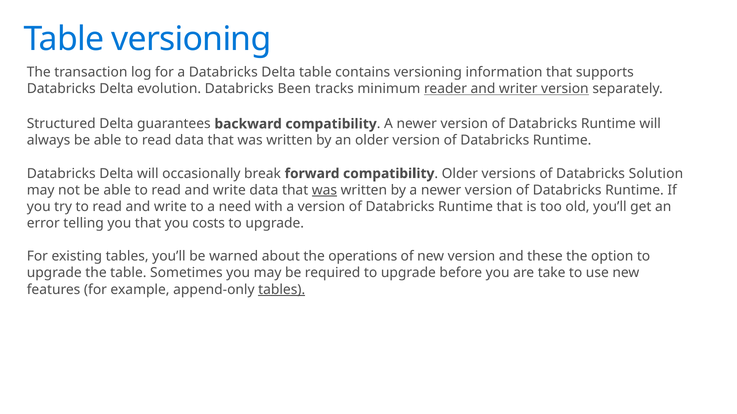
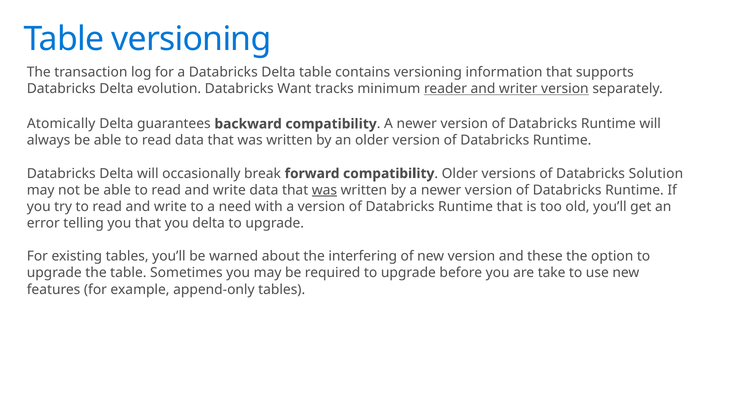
Been: Been -> Want (294, 89)
Structured: Structured -> Atomically (61, 124)
you costs: costs -> delta (209, 224)
operations: operations -> interfering (363, 257)
tables underline: present -> none (282, 290)
